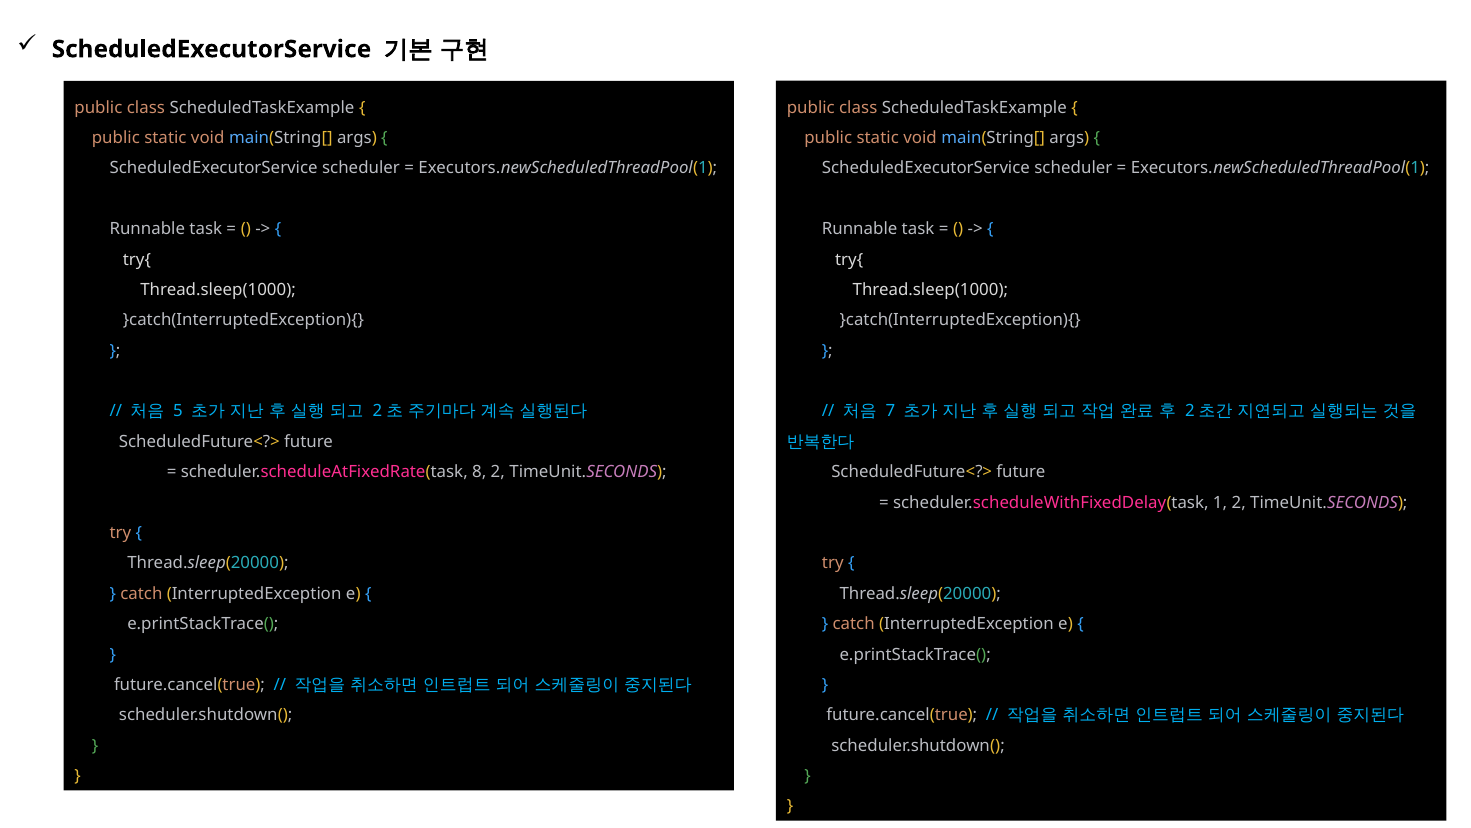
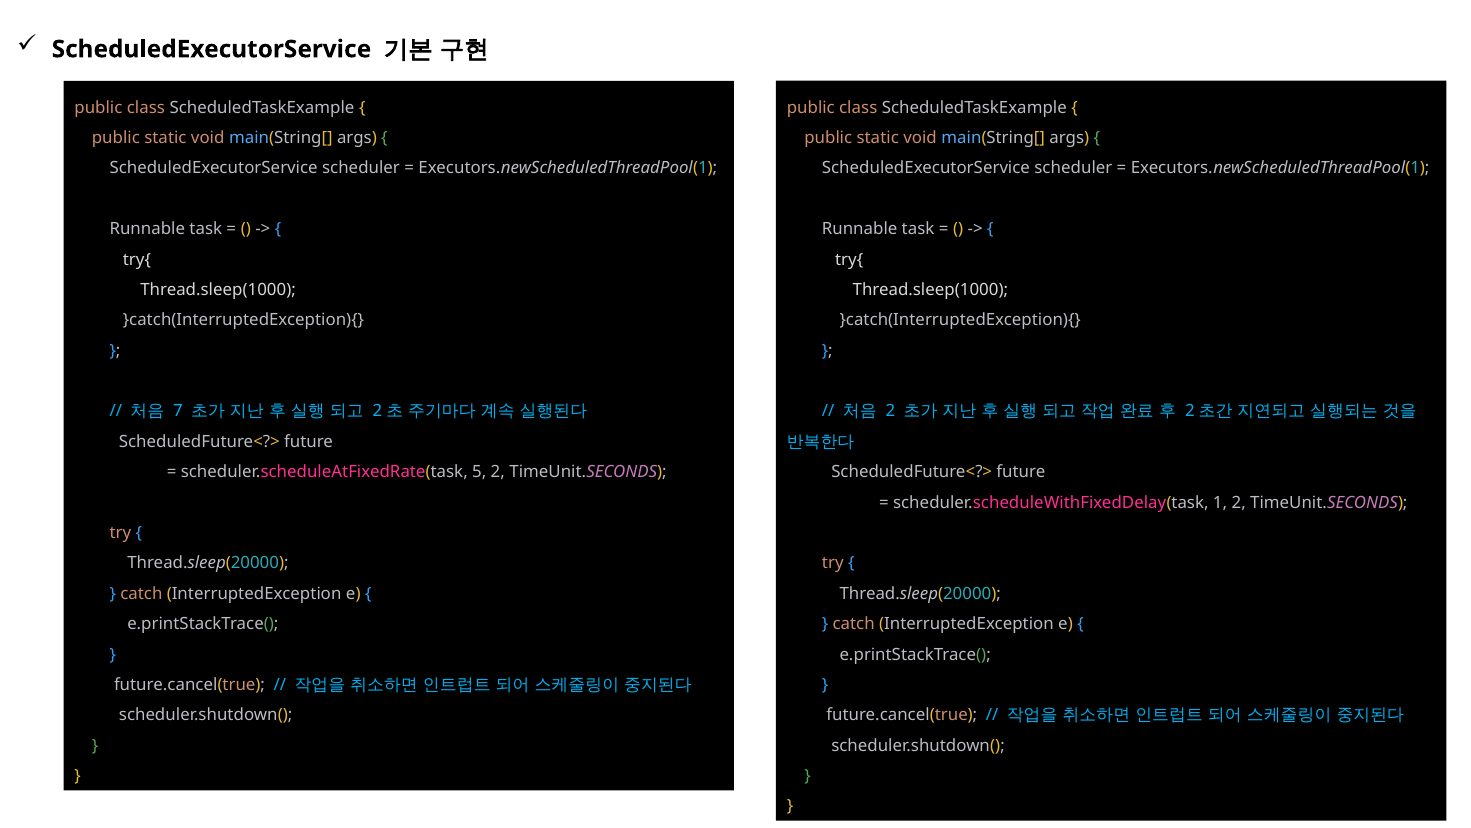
5: 5 -> 7 (178, 411)
7: 7 -> 2 (891, 411)
8: 8 -> 5 (479, 472)
